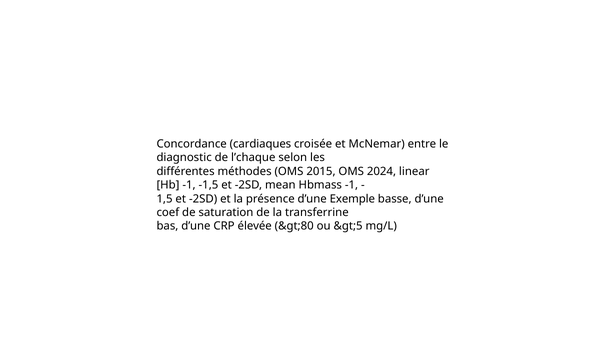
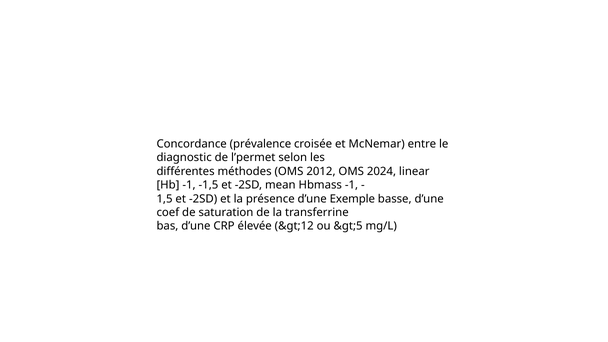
cardiaques: cardiaques -> prévalence (260, 144)
l’chaque: l’chaque -> l’permet (253, 158)
2015: 2015 -> 2012 (321, 171)
&gt;80: &gt;80 -> &gt;12 (294, 226)
